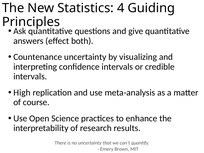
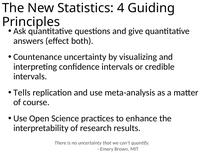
High: High -> Tells (22, 93)
